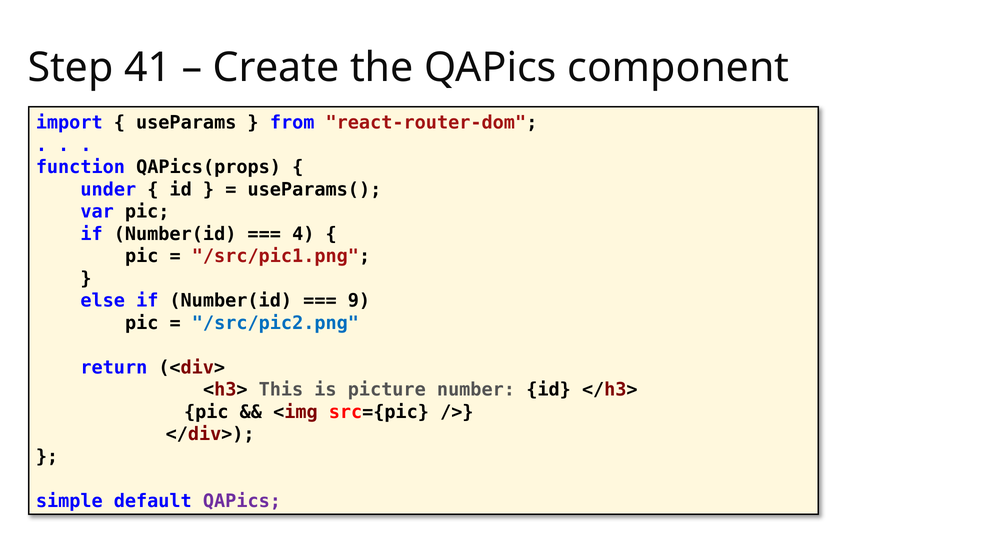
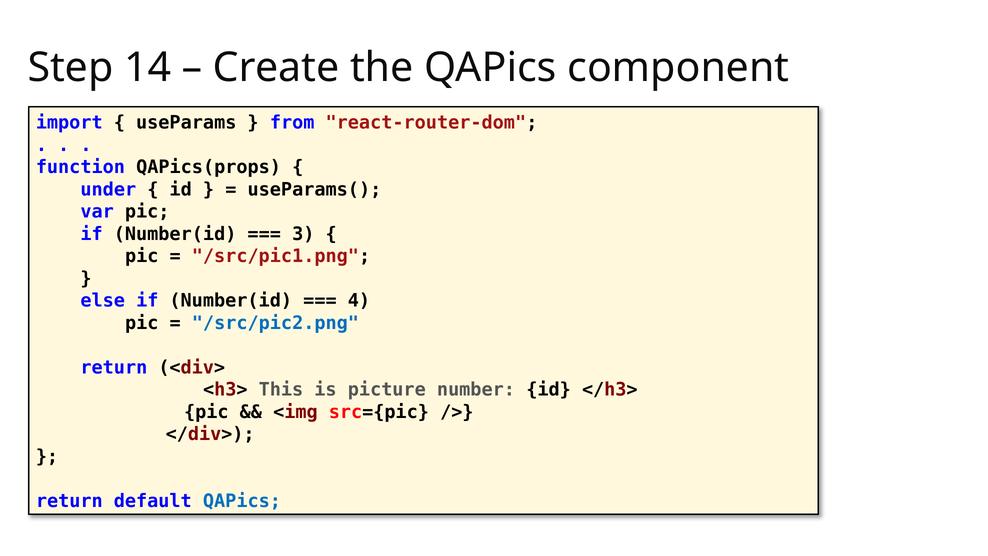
41: 41 -> 14 (148, 68)
4: 4 -> 3 (303, 234)
9: 9 -> 4 (359, 301)
simple: simple -> return (69, 501)
QAPics colour: purple -> blue (242, 501)
